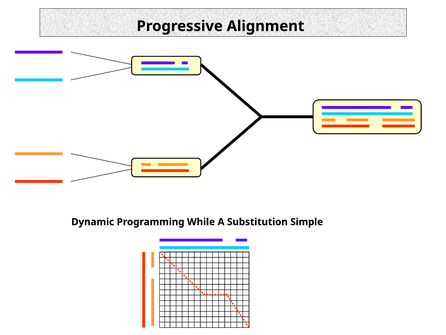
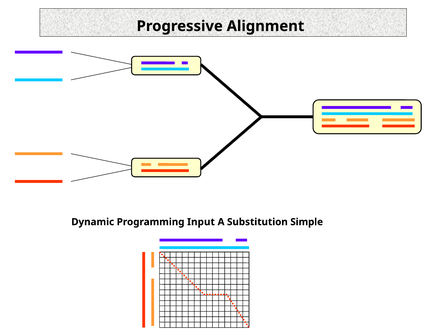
While: While -> Input (201, 222)
